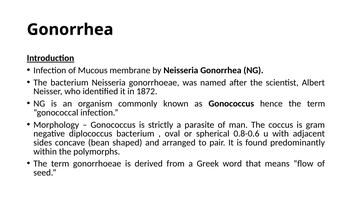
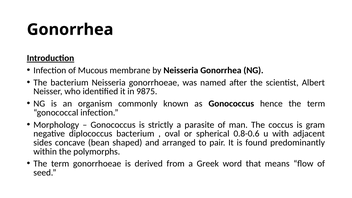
1872: 1872 -> 9875 (147, 91)
